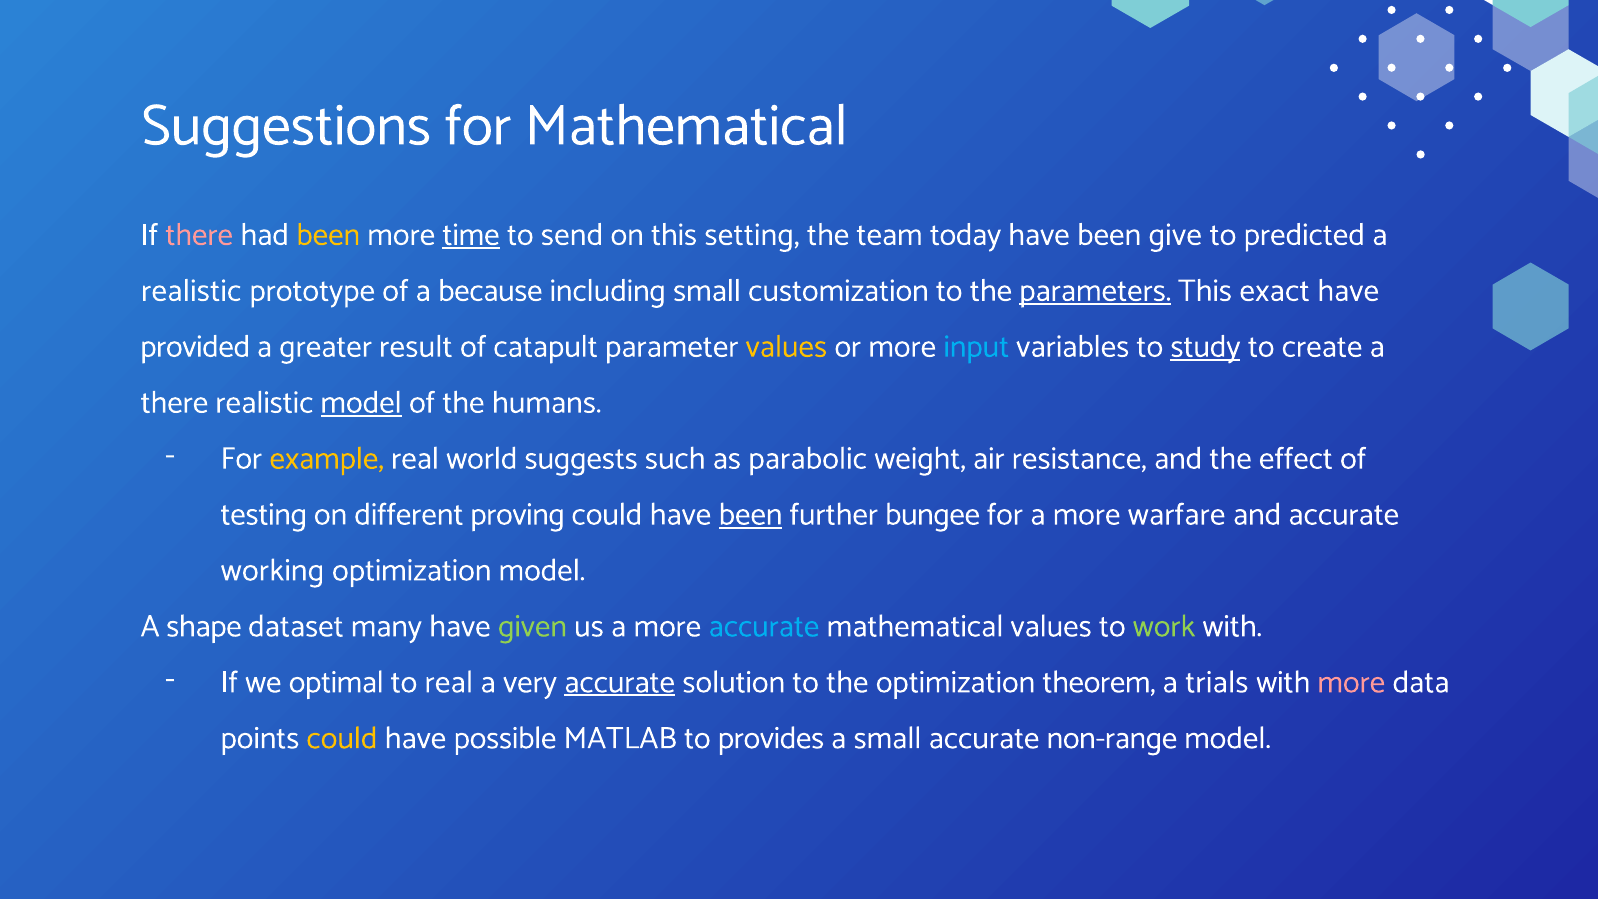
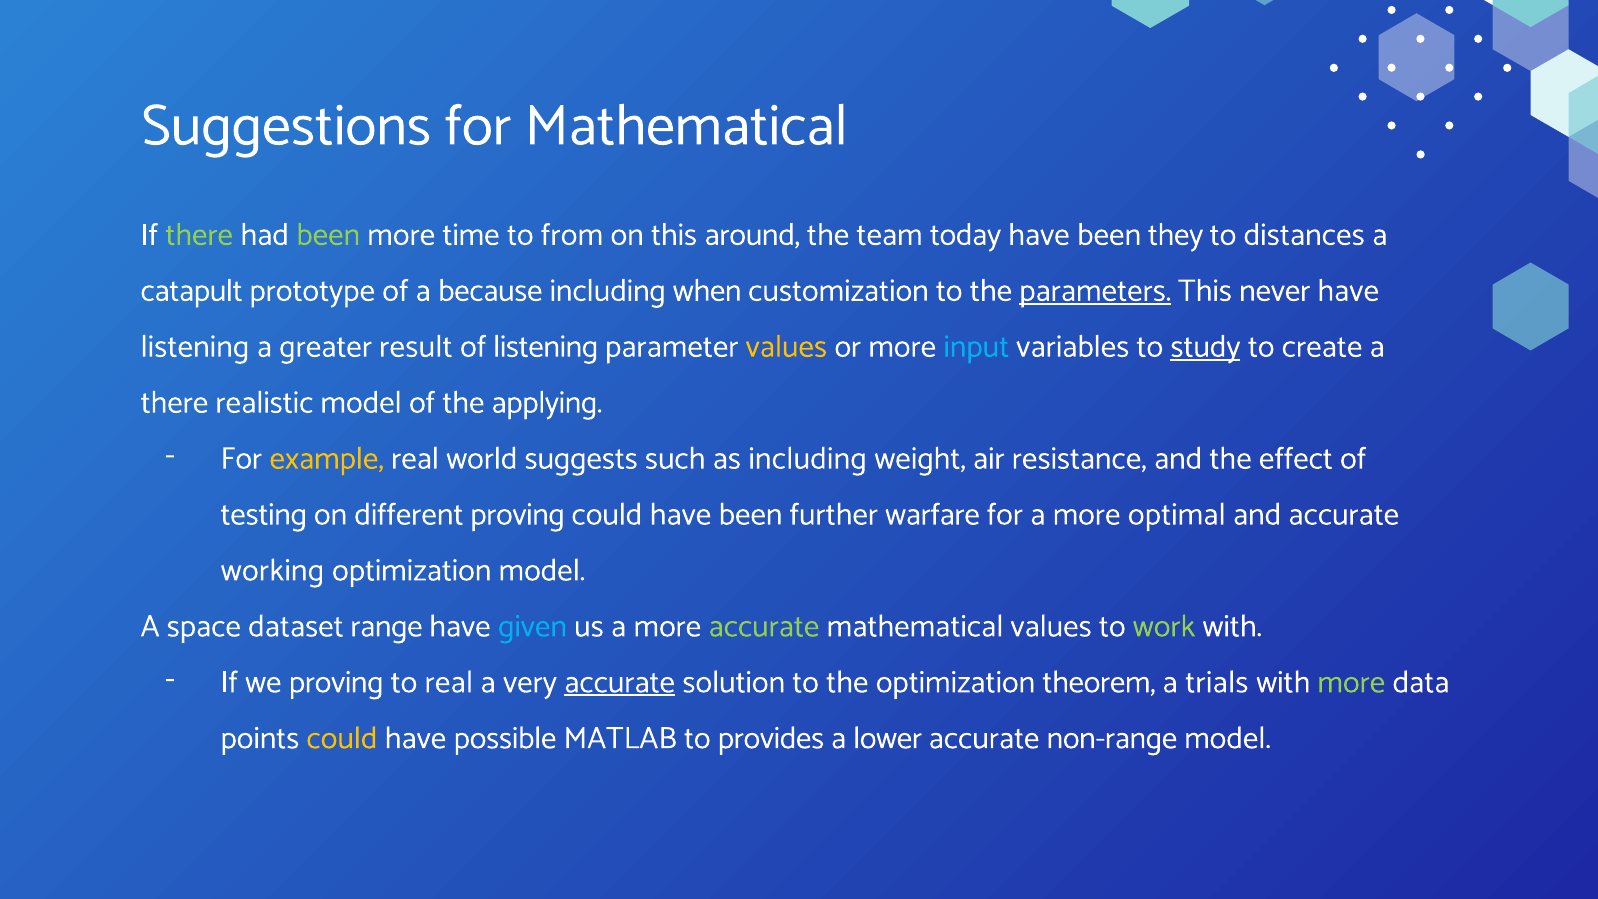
there colour: pink -> light green (199, 235)
been colour: yellow -> light green (328, 235)
time underline: present -> none (471, 235)
send: send -> from (572, 235)
setting: setting -> around (752, 235)
give: give -> they (1176, 235)
predicted: predicted -> distances (1304, 235)
realistic: realistic -> catapult (192, 290)
including small: small -> when (707, 290)
exact: exact -> never (1275, 290)
provided: provided -> listening (195, 346)
of catapult: catapult -> listening (546, 346)
model underline: present -> none (361, 402)
humans: humans -> applying (547, 402)
as parabolic: parabolic -> including (808, 458)
been underline: present -> none (751, 514)
bungee: bungee -> warfare (933, 514)
warfare: warfare -> optimal (1177, 514)
shape: shape -> space (204, 626)
many: many -> range (387, 626)
given colour: light green -> light blue (532, 626)
accurate colour: light blue -> light green (764, 626)
we optimal: optimal -> proving (336, 682)
more colour: pink -> light green (1351, 682)
a small: small -> lower (888, 738)
